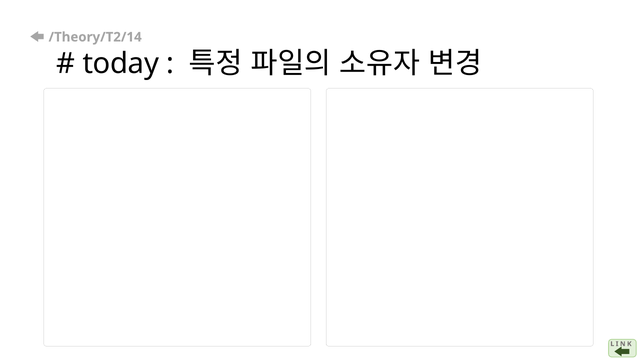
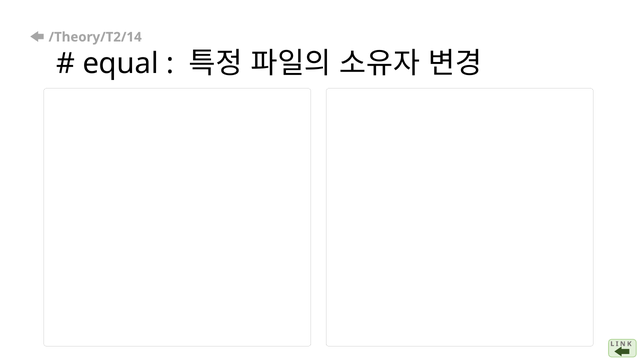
today: today -> equal (121, 64)
